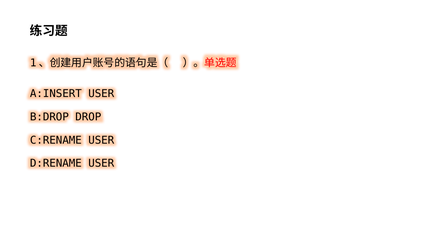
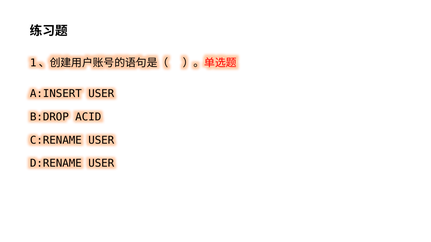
DROP: DROP -> ACID (88, 117)
